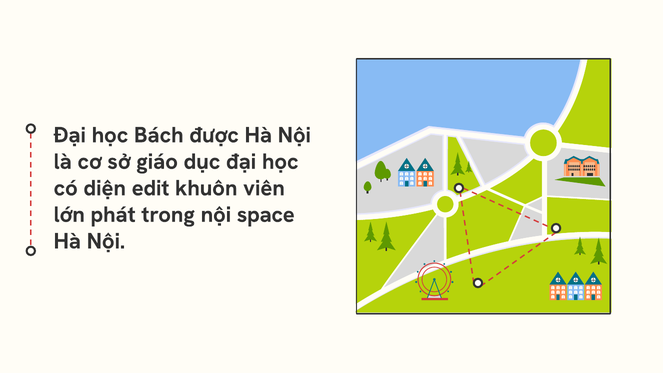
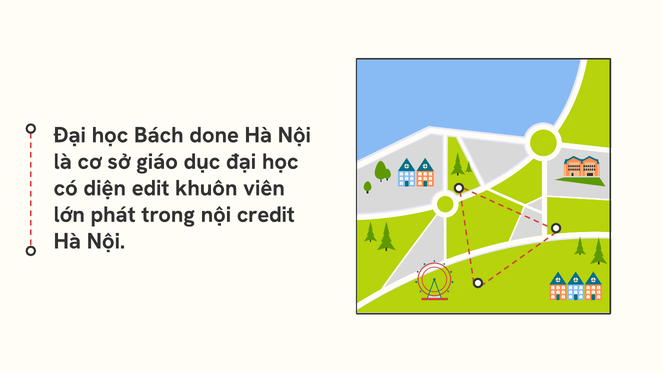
được: được -> done (214, 135)
space: space -> credit (266, 215)
